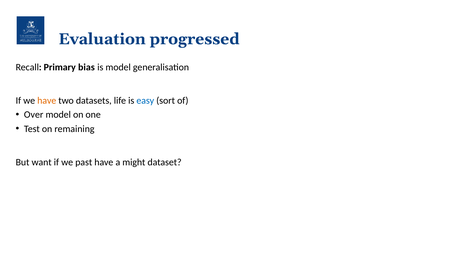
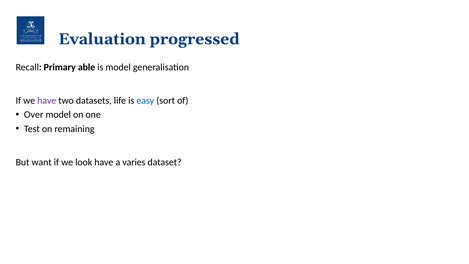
bias: bias -> able (87, 67)
have colour: orange -> purple (47, 100)
past: past -> look (84, 162)
might: might -> varies (134, 162)
